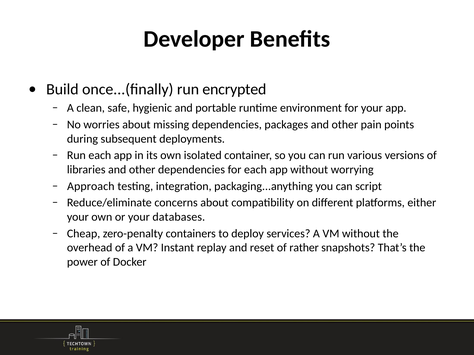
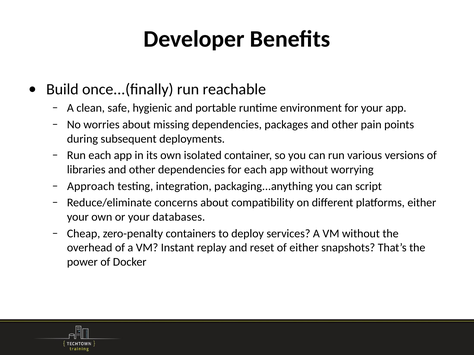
encrypted: encrypted -> reachable (234, 90)
of rather: rather -> either (304, 248)
